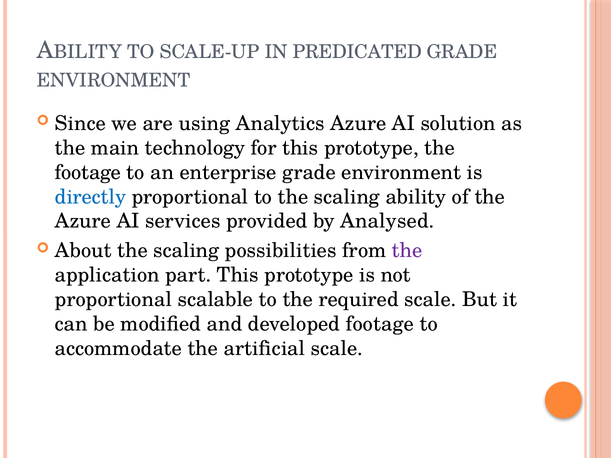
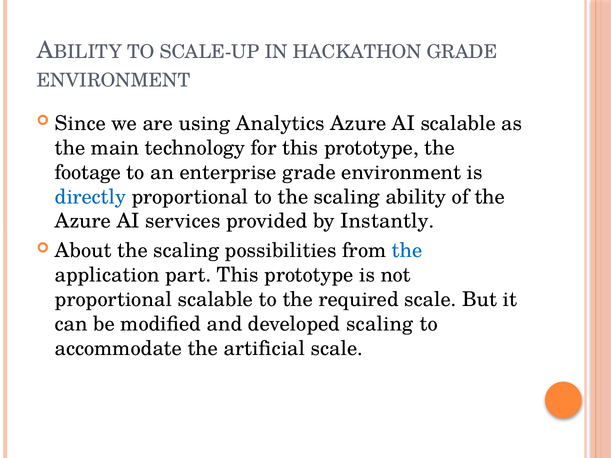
PREDICATED: PREDICATED -> HACKATHON (357, 52)
AI solution: solution -> scalable (458, 124)
Analysed: Analysed -> Instantly (388, 221)
the colour: purple -> blue (407, 251)
developed footage: footage -> scaling (380, 324)
